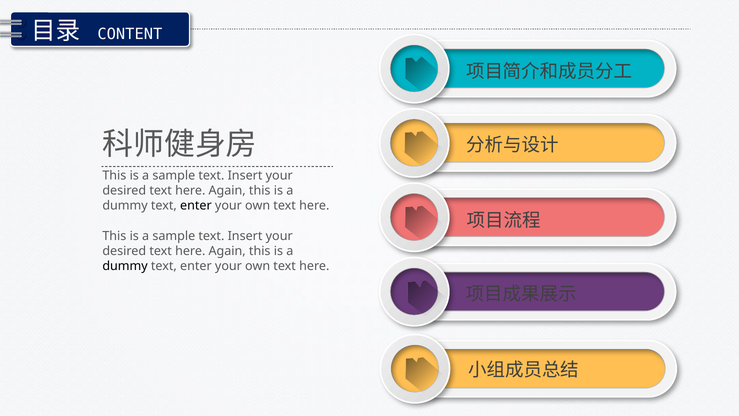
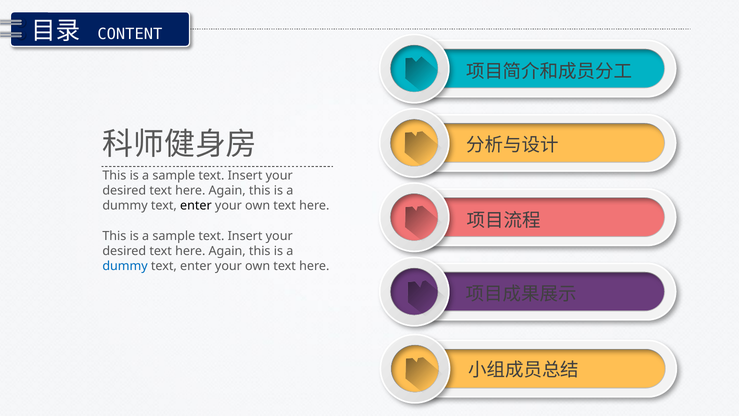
dummy colour: black -> blue (125, 266)
